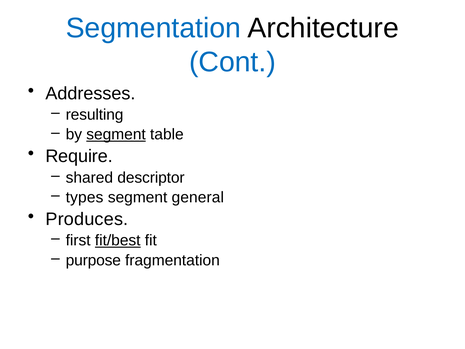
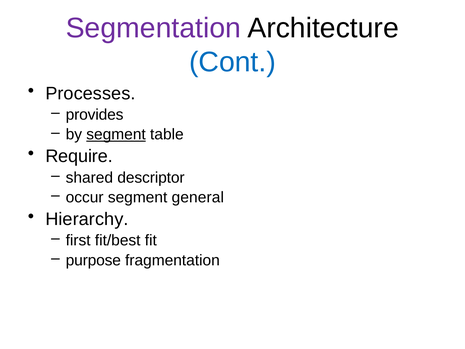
Segmentation colour: blue -> purple (153, 28)
Addresses: Addresses -> Processes (90, 93)
resulting: resulting -> provides (95, 115)
types: types -> occur (85, 197)
Produces: Produces -> Hierarchy (87, 219)
fit/best underline: present -> none (118, 240)
